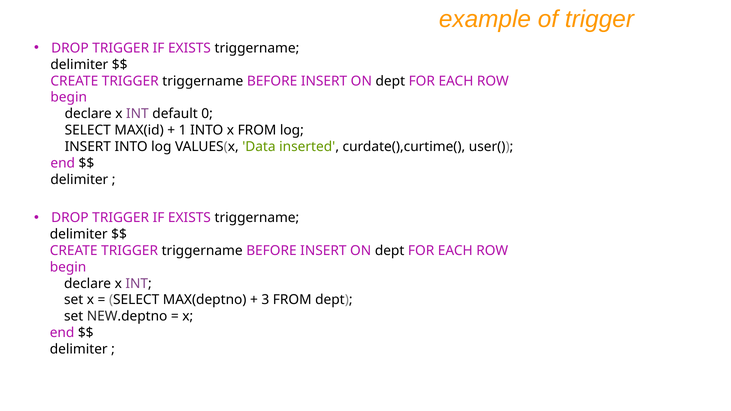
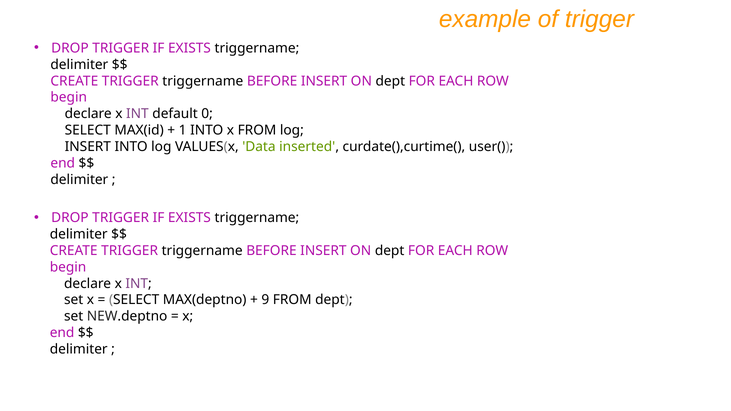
3: 3 -> 9 (265, 300)
